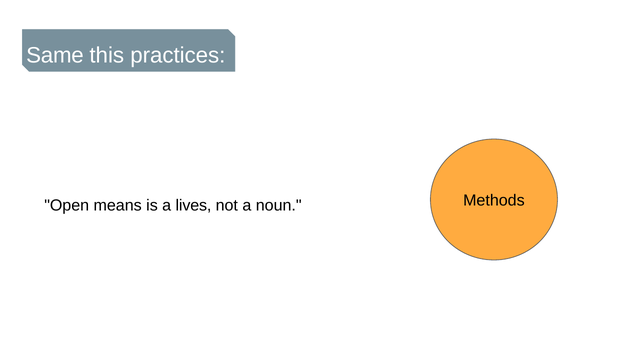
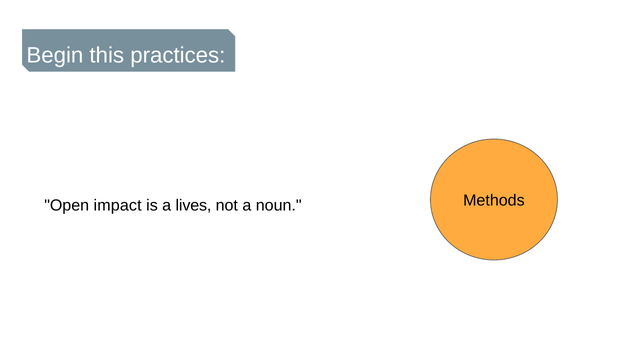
Same: Same -> Begin (55, 55)
means: means -> impact (118, 206)
